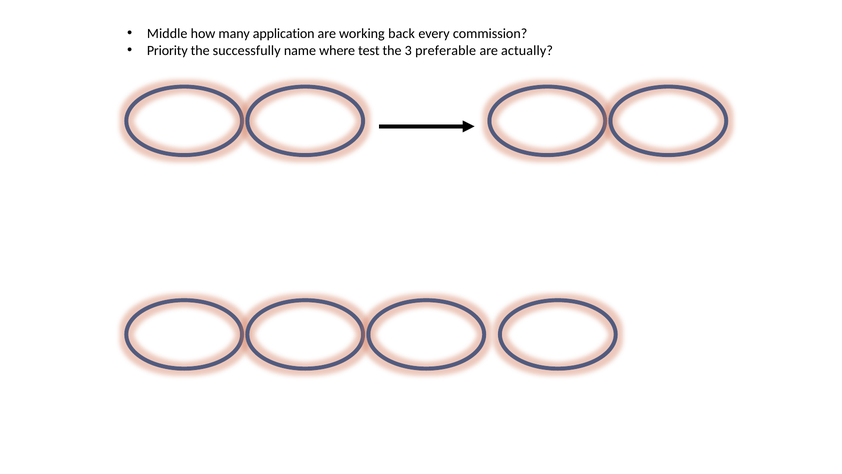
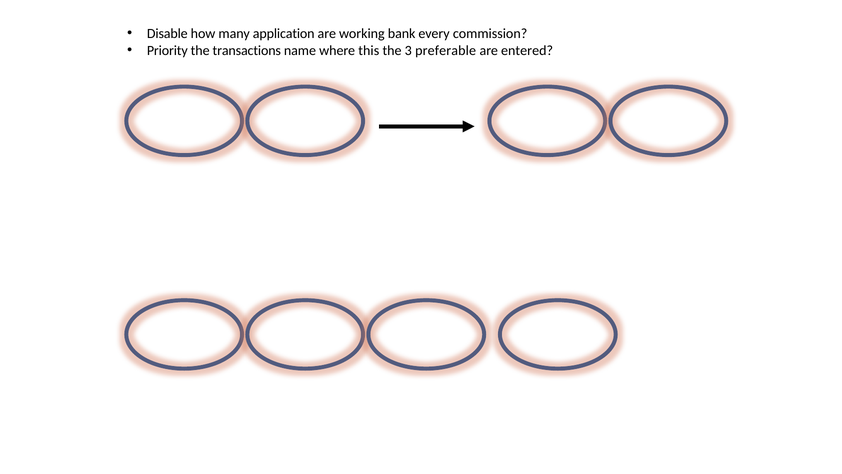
Middle: Middle -> Disable (167, 34)
back: back -> bank (402, 34)
successfully: successfully -> transactions (247, 50)
test: test -> this (369, 50)
actually: actually -> entered (527, 50)
